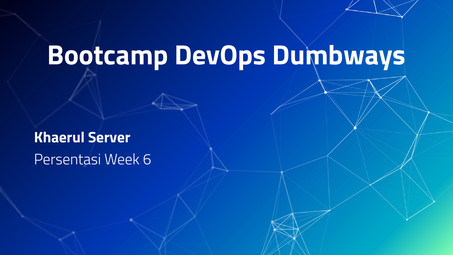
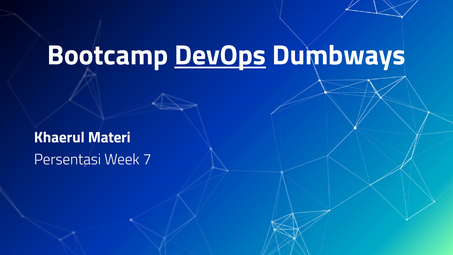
DevOps underline: none -> present (220, 55)
Server: Server -> Materi (109, 138)
6: 6 -> 7 (147, 159)
